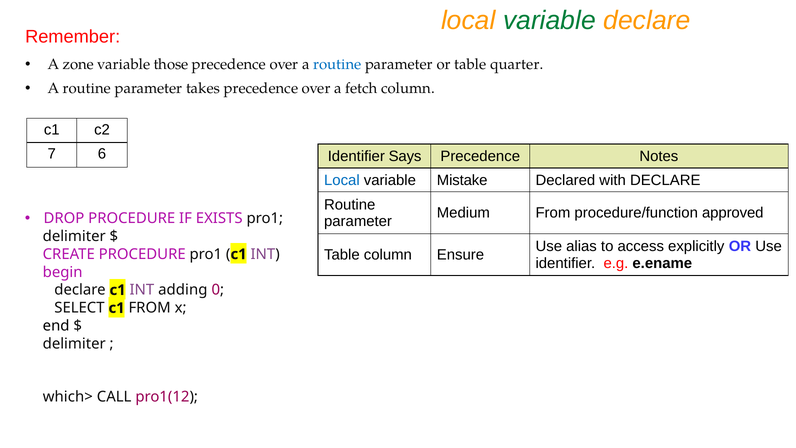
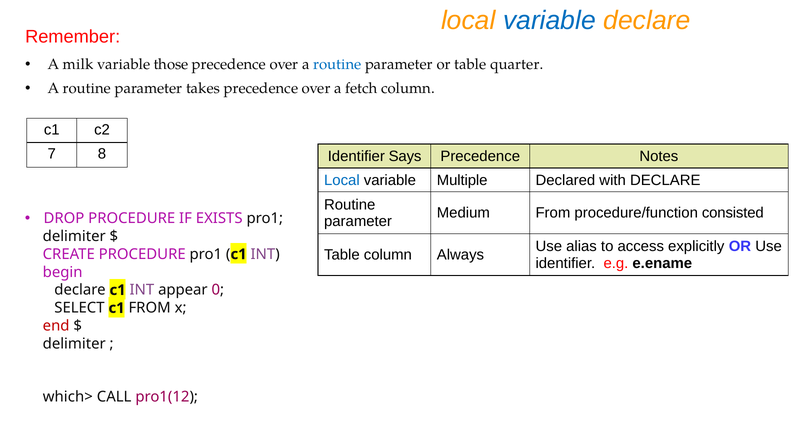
variable colour: green -> blue (549, 21)
zone: zone -> milk (78, 64)
6: 6 -> 8 (102, 154)
Mistake: Mistake -> Multiple (462, 180)
approved: approved -> consisted (733, 213)
Ensure: Ensure -> Always (460, 255)
adding: adding -> appear (183, 290)
end colour: black -> red (56, 326)
